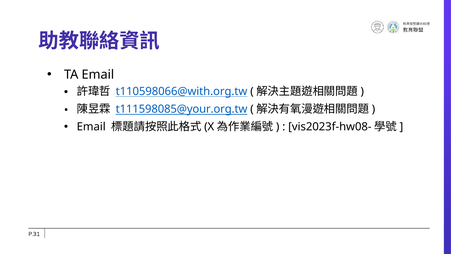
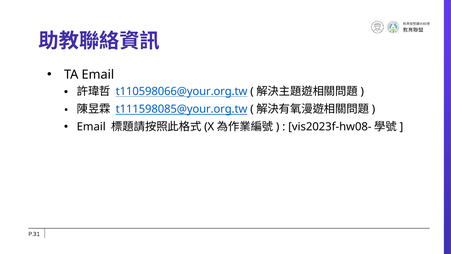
t110598066@with.org.tw: t110598066@with.org.tw -> t110598066@your.org.tw (182, 91)
